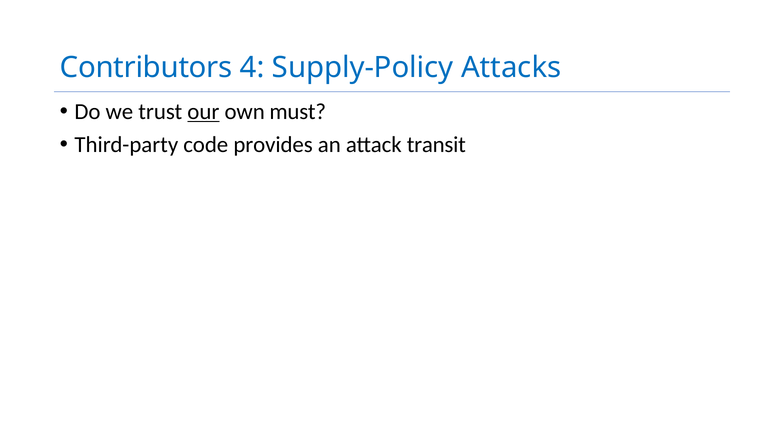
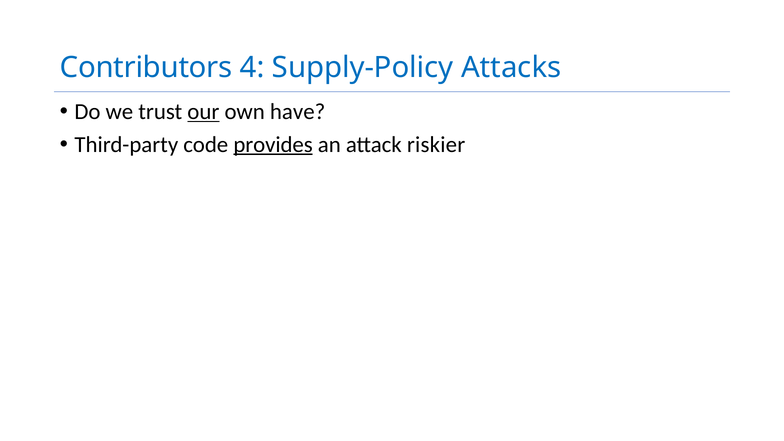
must: must -> have (298, 112)
provides underline: none -> present (273, 144)
transit: transit -> riskier (436, 144)
